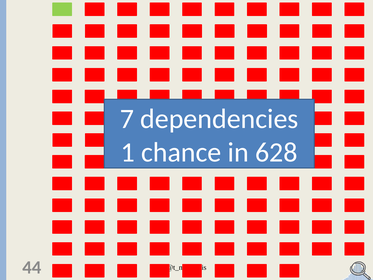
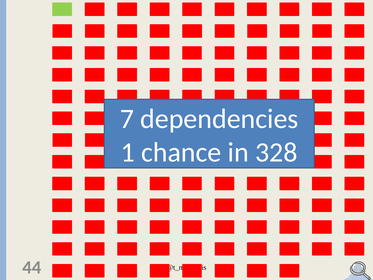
628: 628 -> 328 (276, 152)
